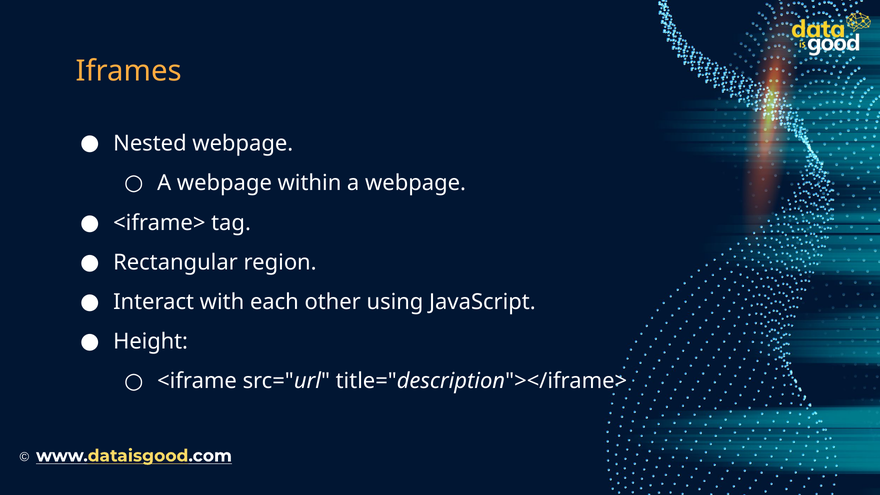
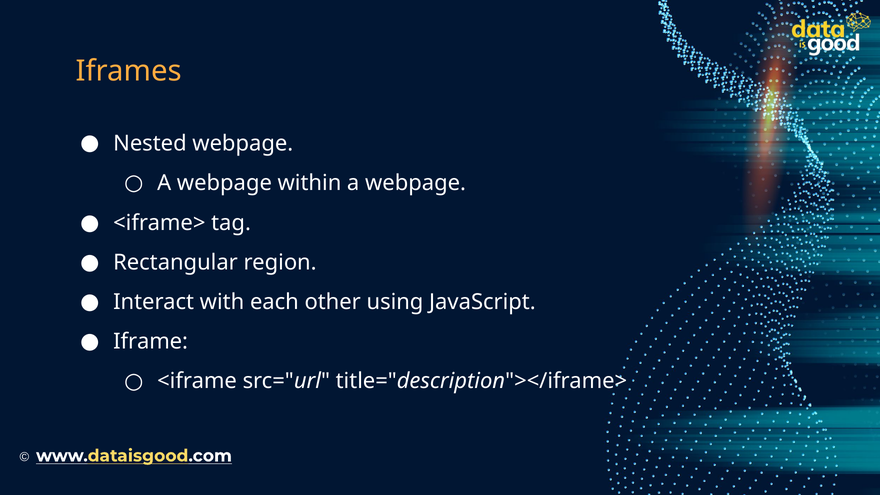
Height: Height -> Iframe (151, 342)
